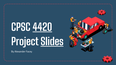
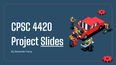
4420 underline: present -> none (42, 28)
